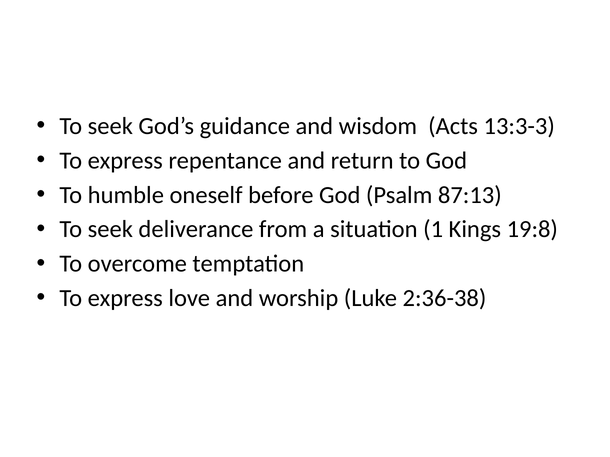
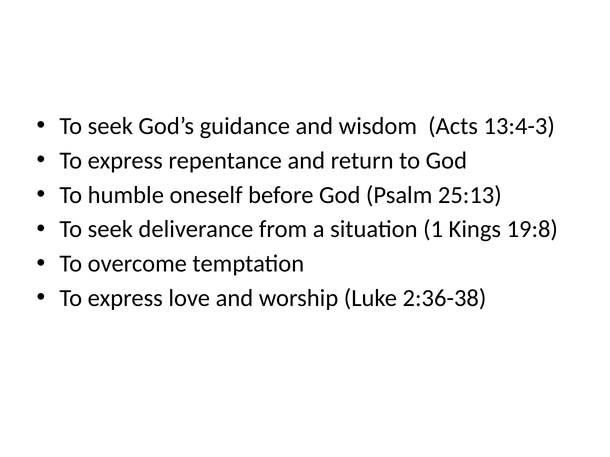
13:3-3: 13:3-3 -> 13:4-3 (519, 126)
87:13: 87:13 -> 25:13 (470, 195)
